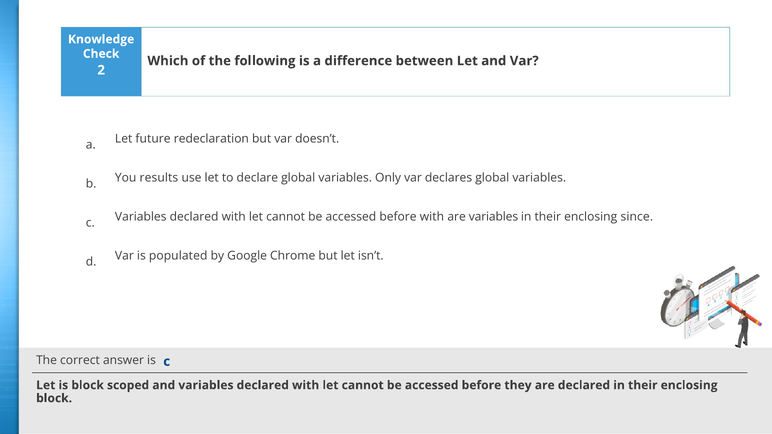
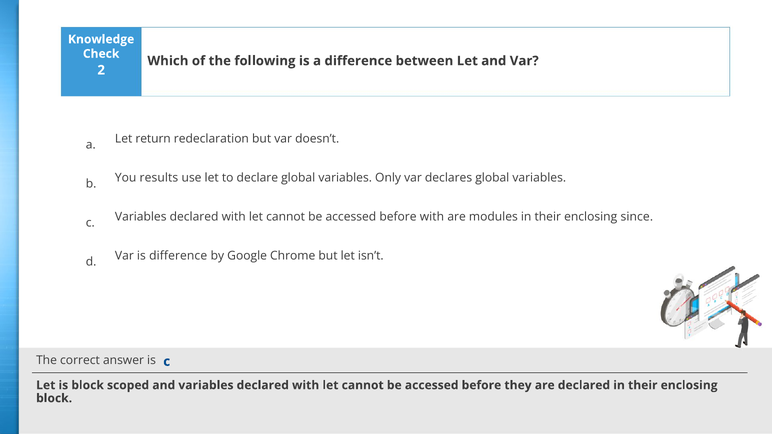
future: future -> return (153, 139)
are variables: variables -> modules (493, 217)
is populated: populated -> difference (178, 256)
